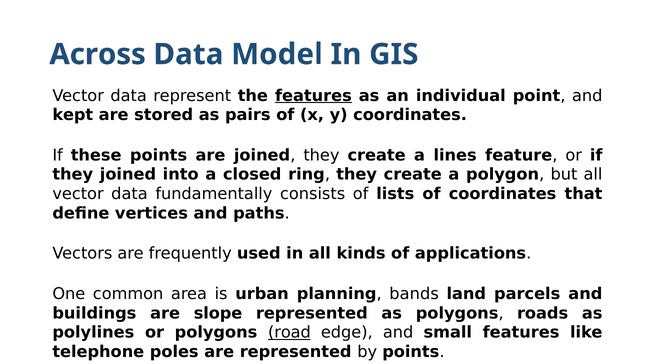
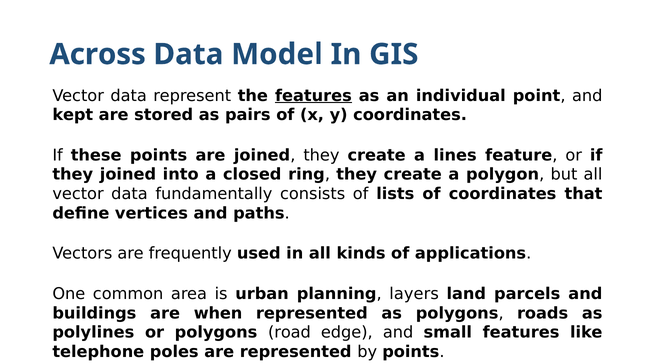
bands: bands -> layers (414, 294)
slope: slope -> when (218, 313)
road underline: present -> none (289, 333)
